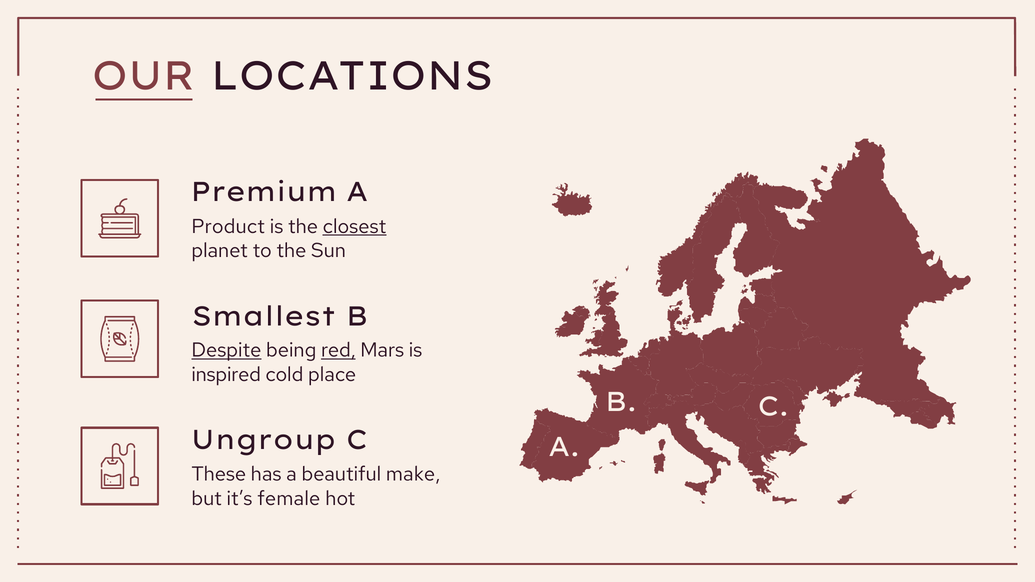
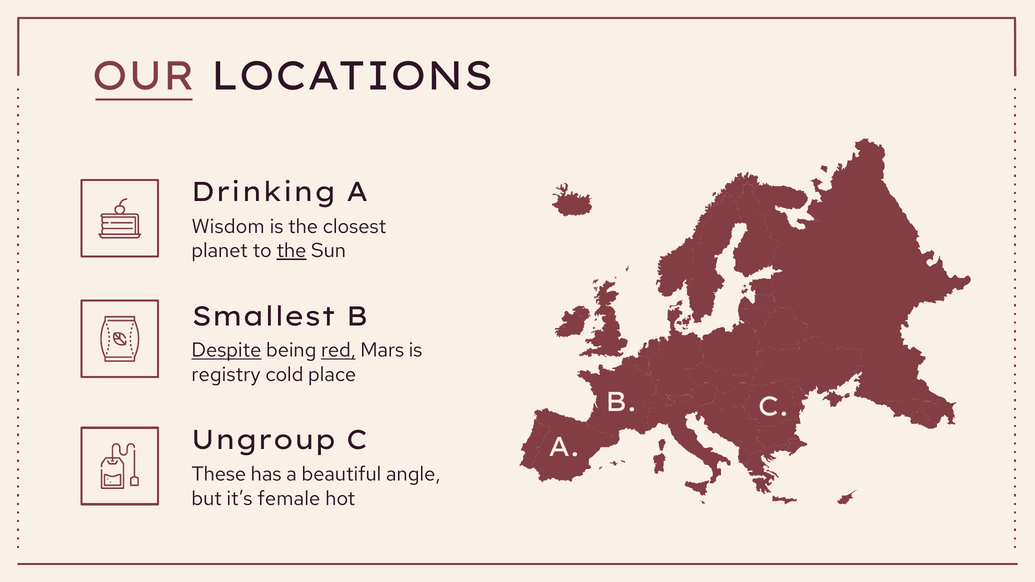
Premium: Premium -> Drinking (264, 192)
Product: Product -> Wisdom (228, 226)
closest underline: present -> none (355, 226)
the underline: none -> present (291, 251)
inspired: inspired -> registry (226, 375)
make: make -> angle (413, 474)
